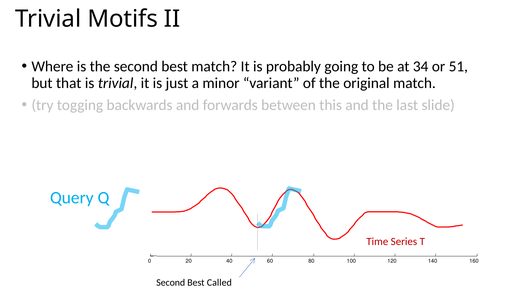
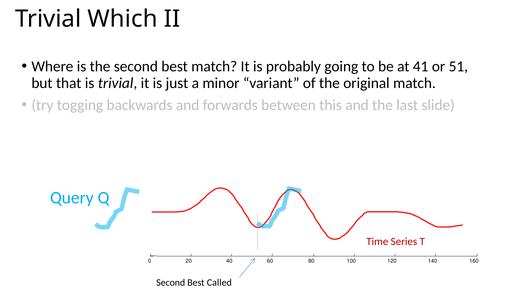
Motifs: Motifs -> Which (123, 19)
34: 34 -> 41 (421, 66)
